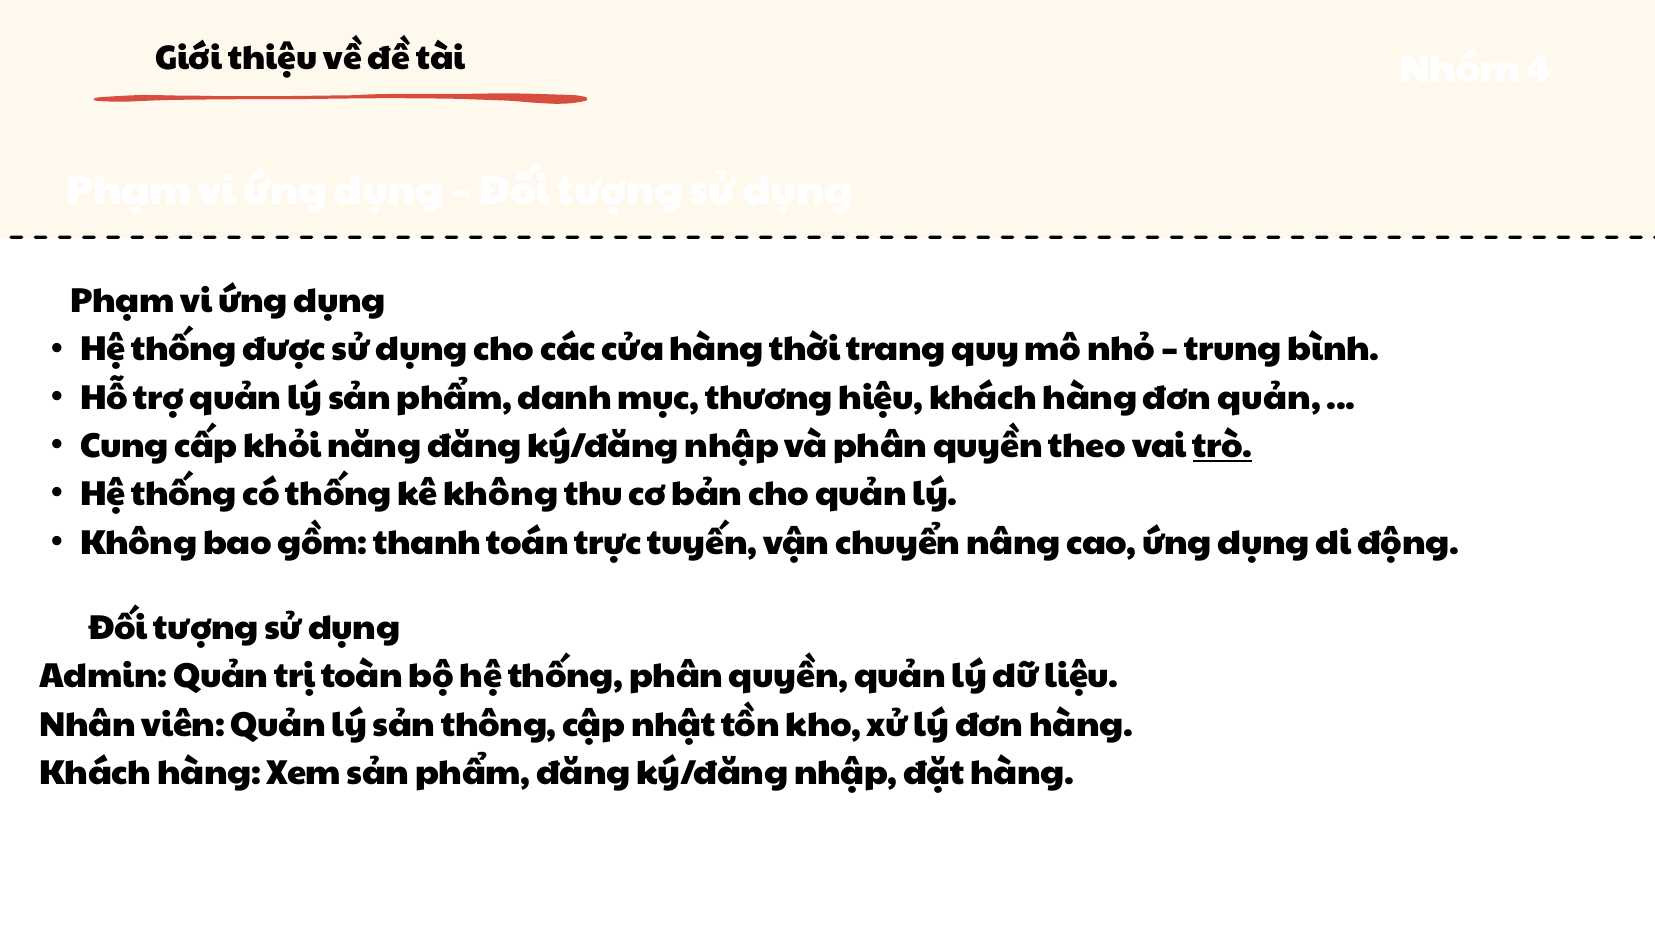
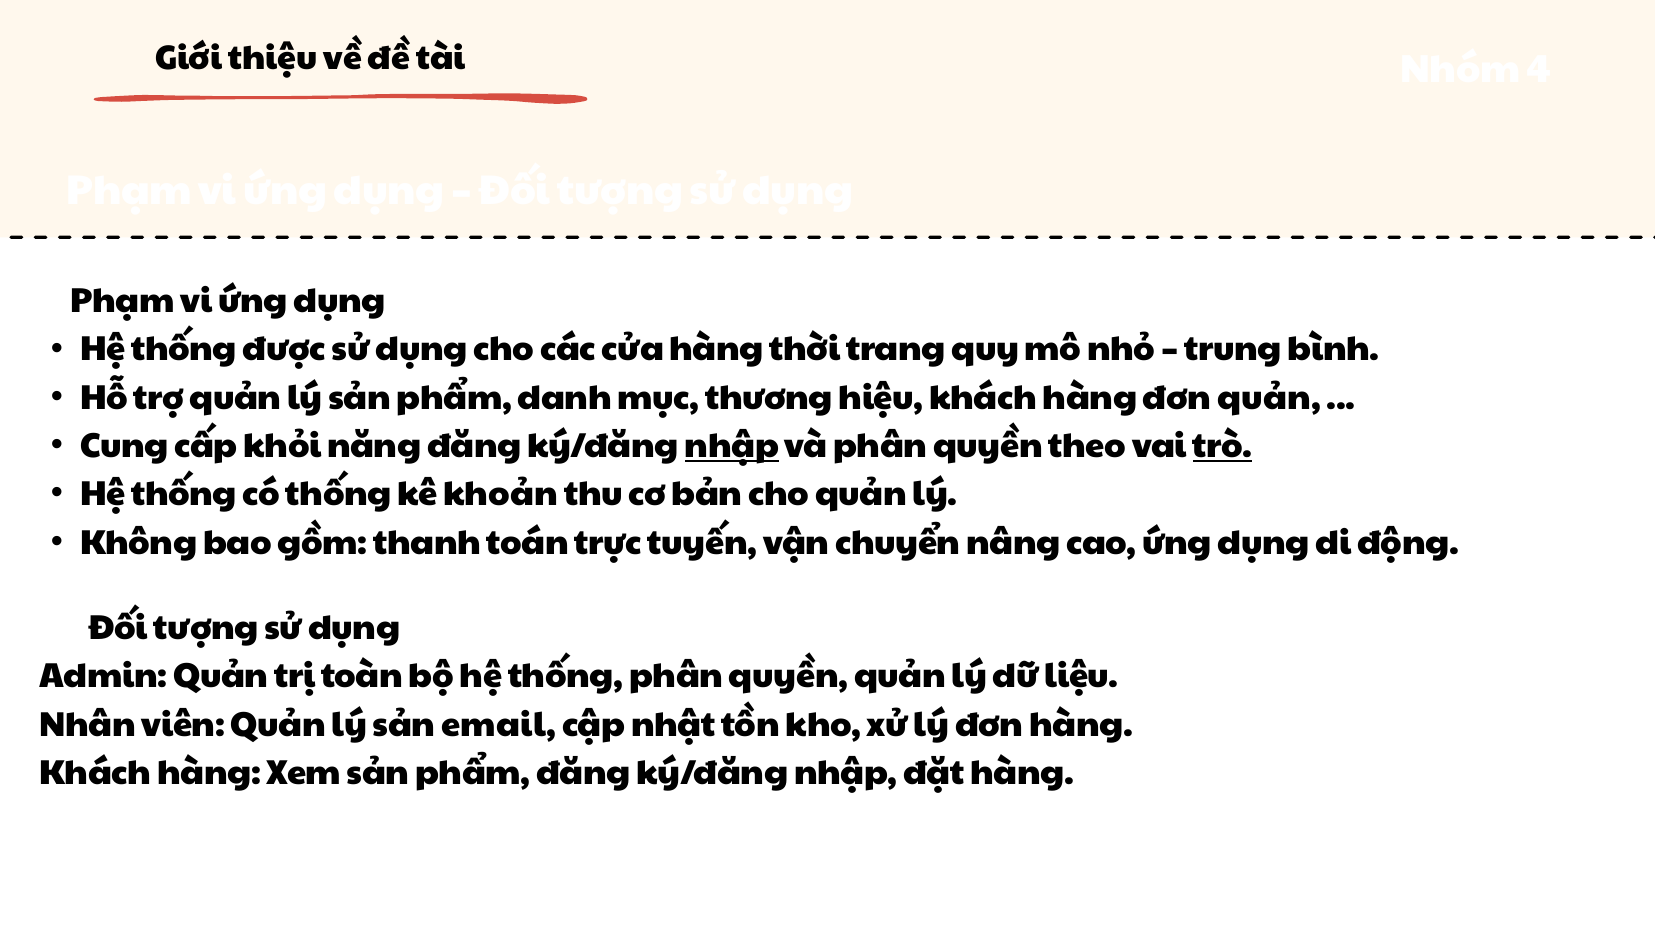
nhập underline: none -> present (732, 446)
kê không: không -> khoản (501, 494)
thông: thông -> email (499, 725)
